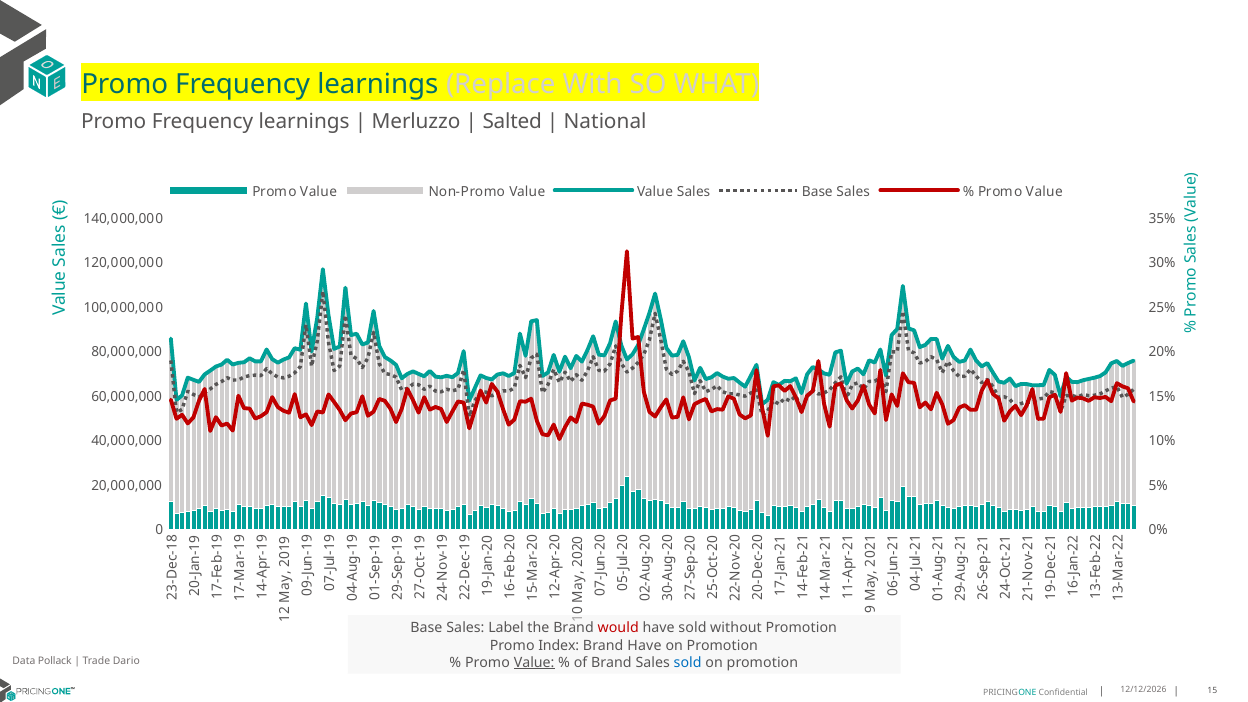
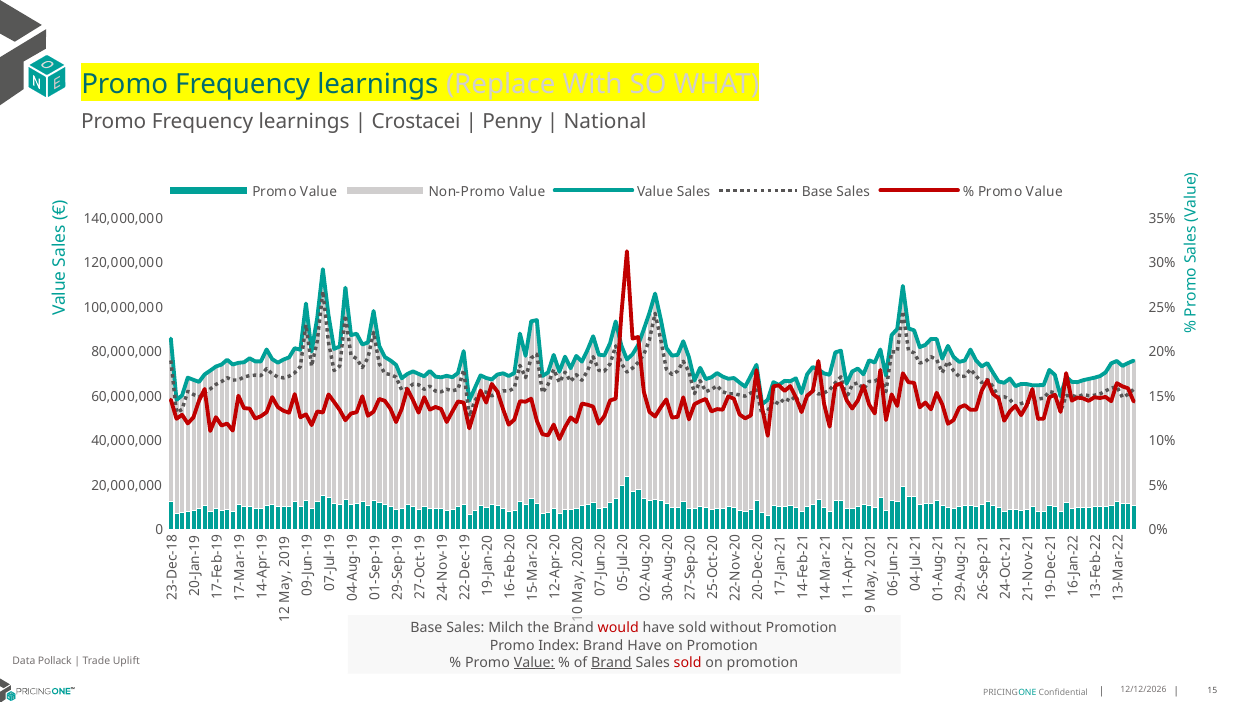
Merluzzo: Merluzzo -> Crostacei (416, 122)
Salted: Salted -> Penny (512, 122)
Label: Label -> Milch (506, 628)
Dario: Dario -> Uplift (126, 661)
Brand underline: none -> present (611, 663)
sold colour: blue -> red (688, 663)
